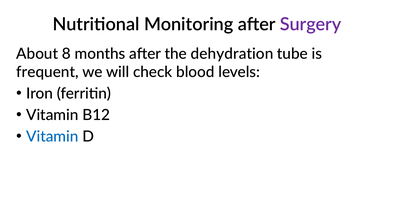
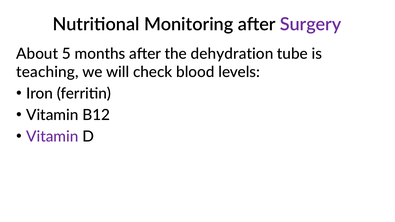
8: 8 -> 5 (66, 54)
frequent: frequent -> teaching (47, 72)
Vitamin colour: blue -> purple (52, 137)
